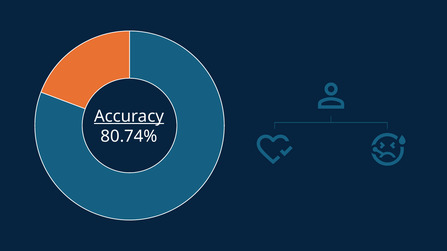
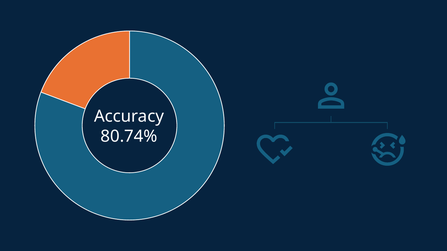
Accuracy underline: present -> none (129, 117)
